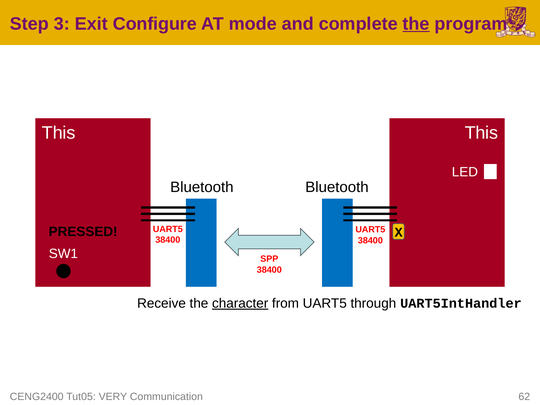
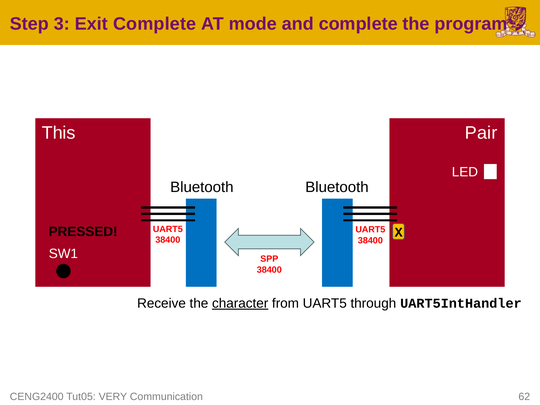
Exit Configure: Configure -> Complete (155, 24)
the underline: present -> none (416, 24)
This: This -> Pair (481, 133)
